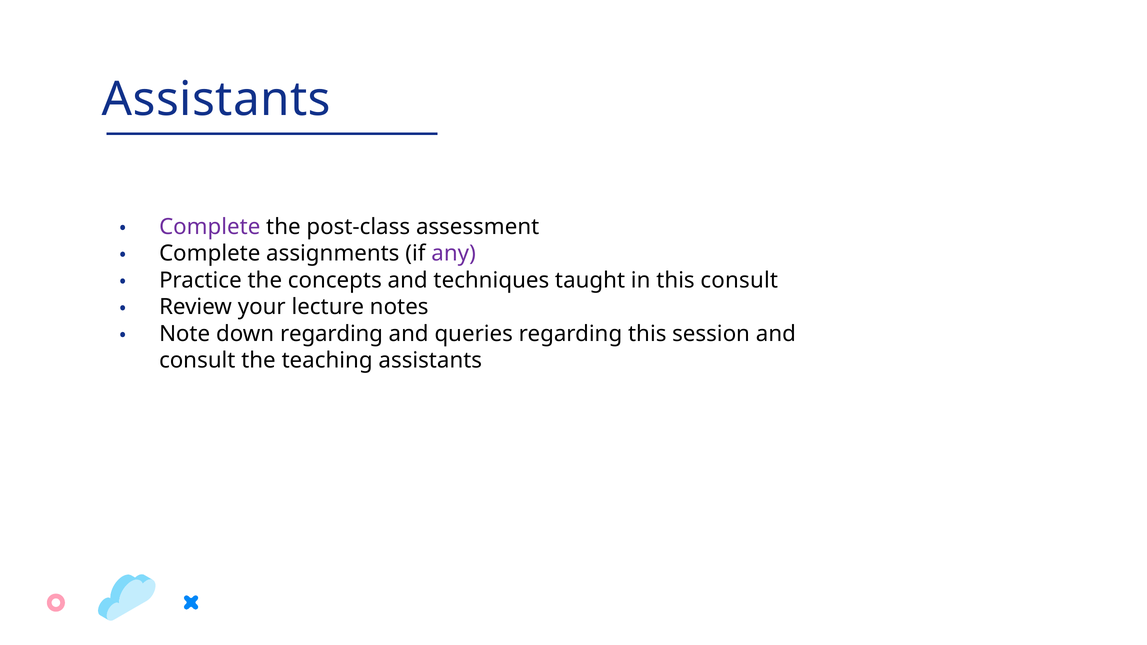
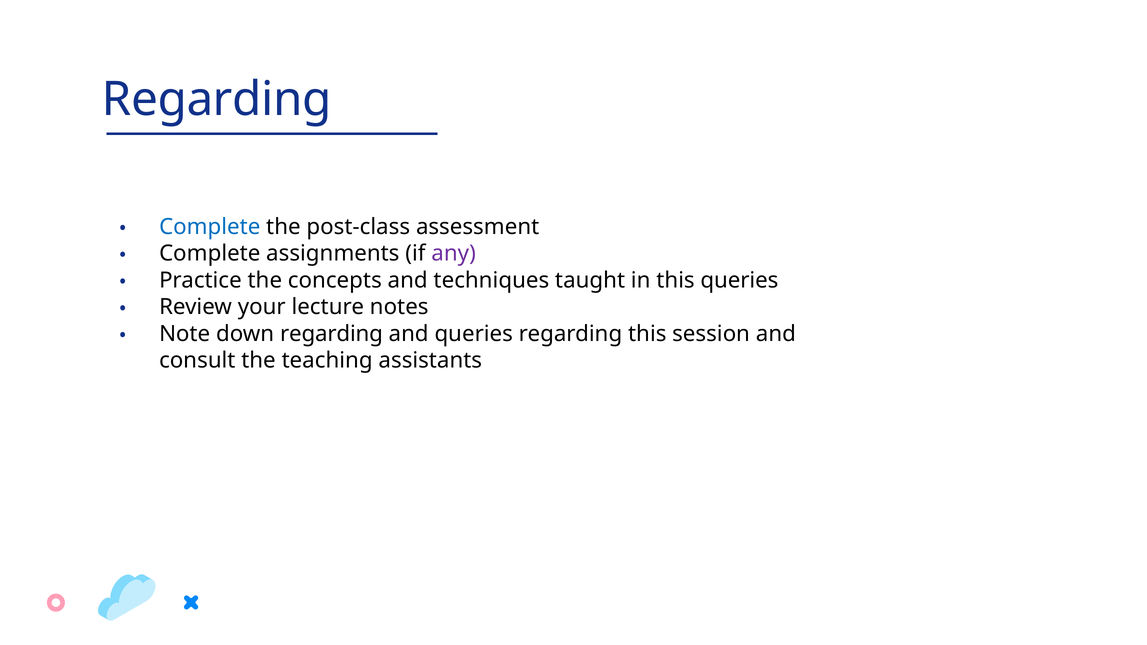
Assistants: Assistants -> Regarding (217, 99)
Complete colour: purple -> blue (210, 227)
this consult: consult -> queries (739, 280)
